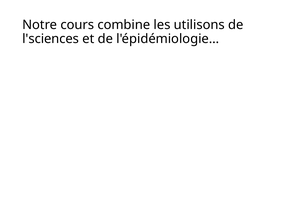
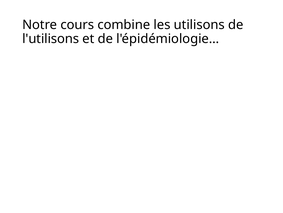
l'sciences: l'sciences -> l'utilisons (51, 39)
